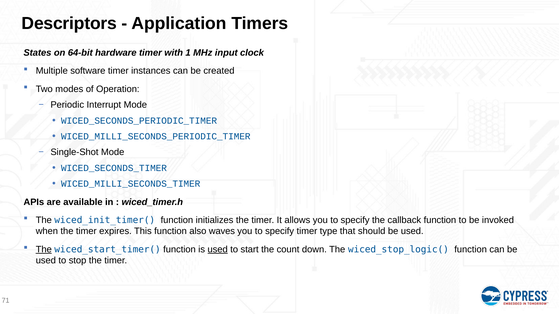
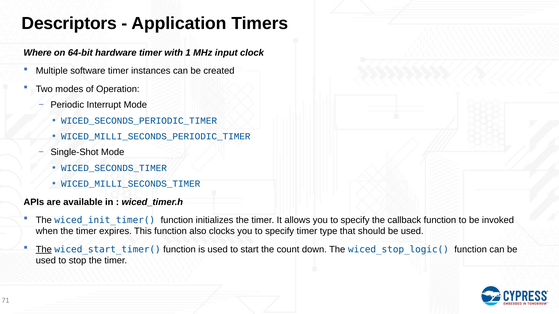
States: States -> Where (38, 53)
waves: waves -> clocks (222, 232)
used underline: present -> none (218, 250)
